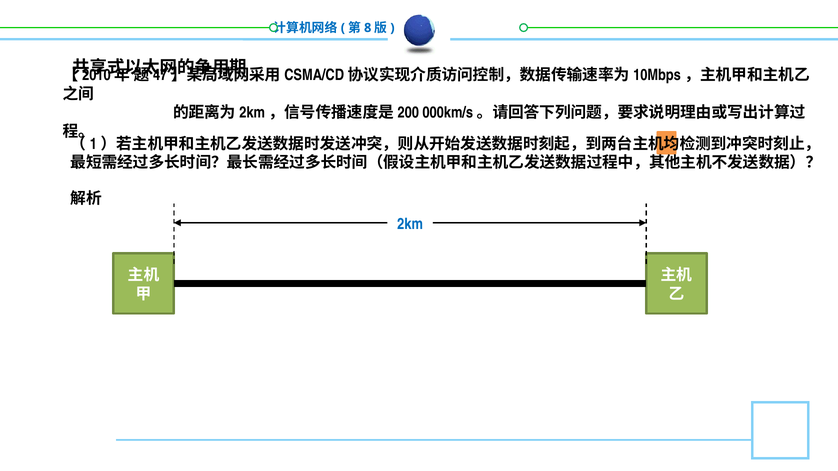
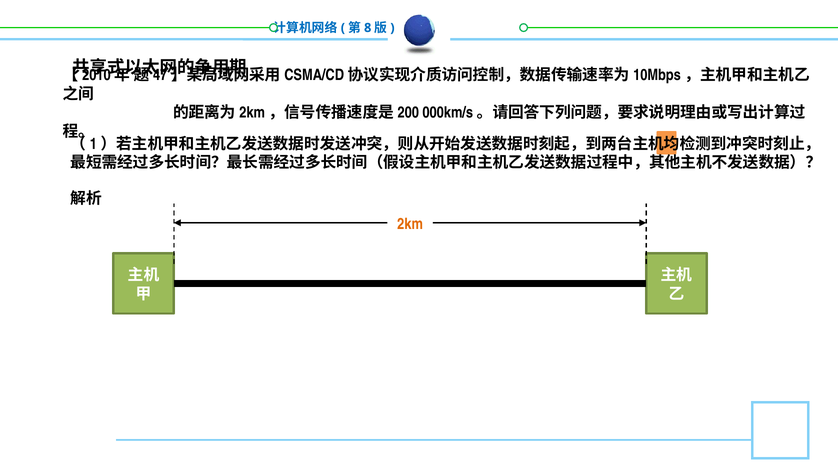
2km colour: blue -> orange (410, 224)
